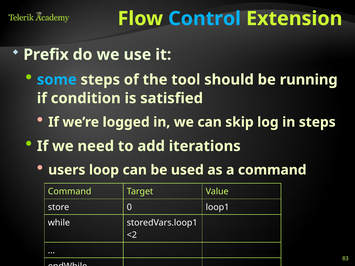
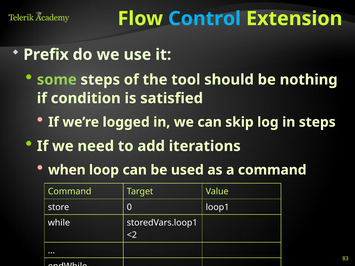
some colour: light blue -> light green (57, 80)
running: running -> nothing (309, 80)
users: users -> when (67, 170)
